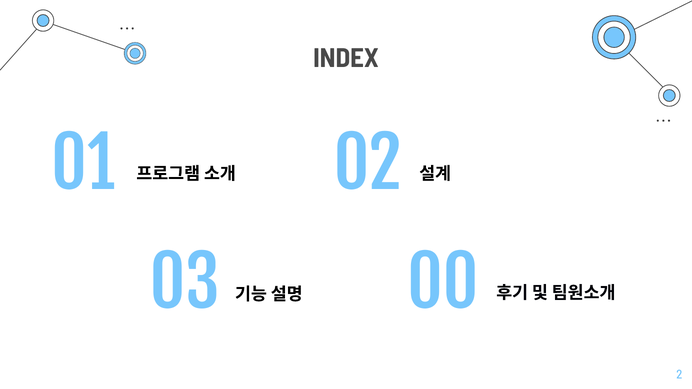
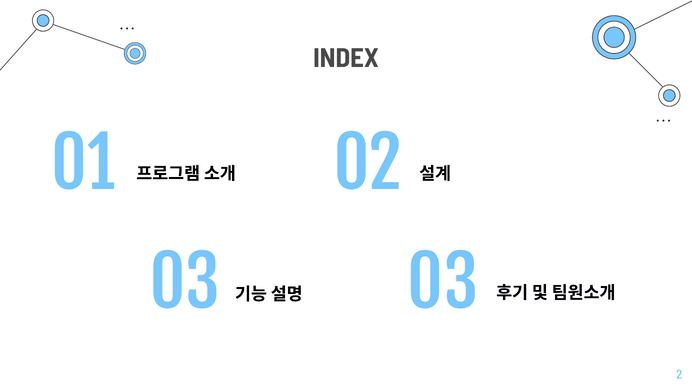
03 00: 00 -> 03 (443, 286)
